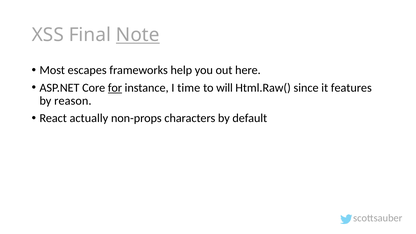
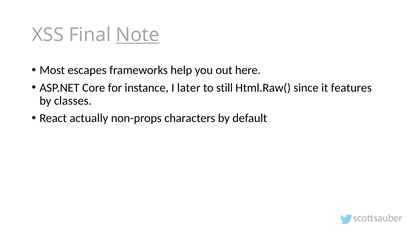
for underline: present -> none (115, 88)
time: time -> later (189, 88)
will: will -> still (225, 88)
reason: reason -> classes (73, 101)
